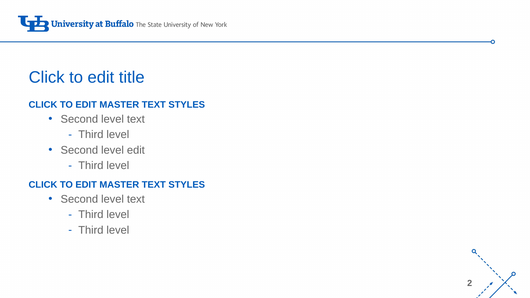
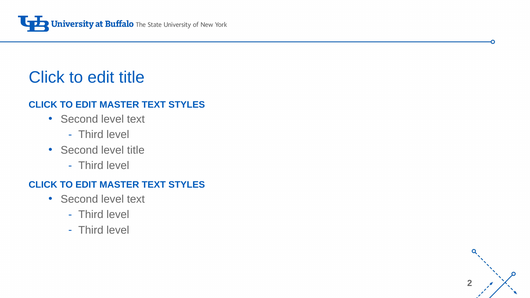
level edit: edit -> title (136, 150)
